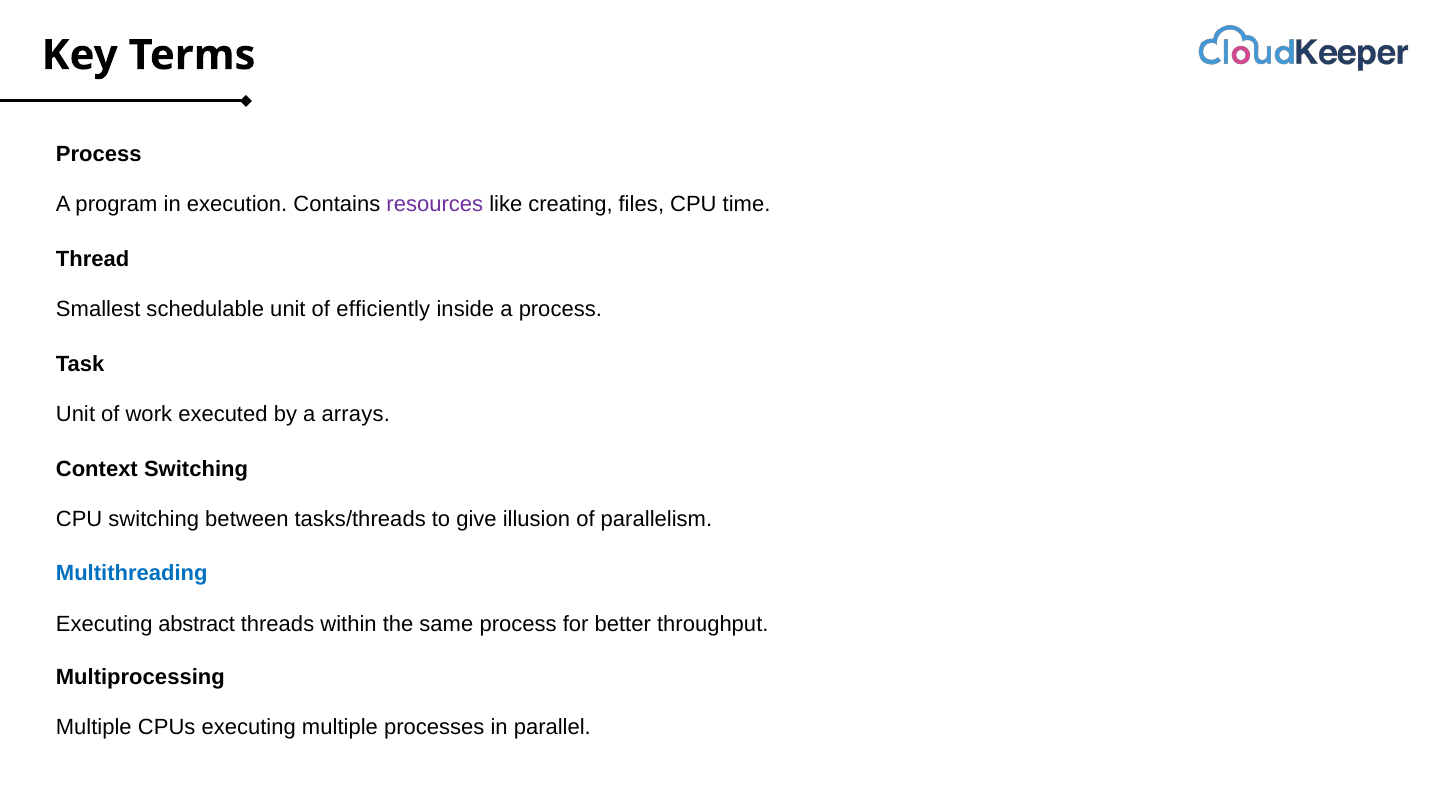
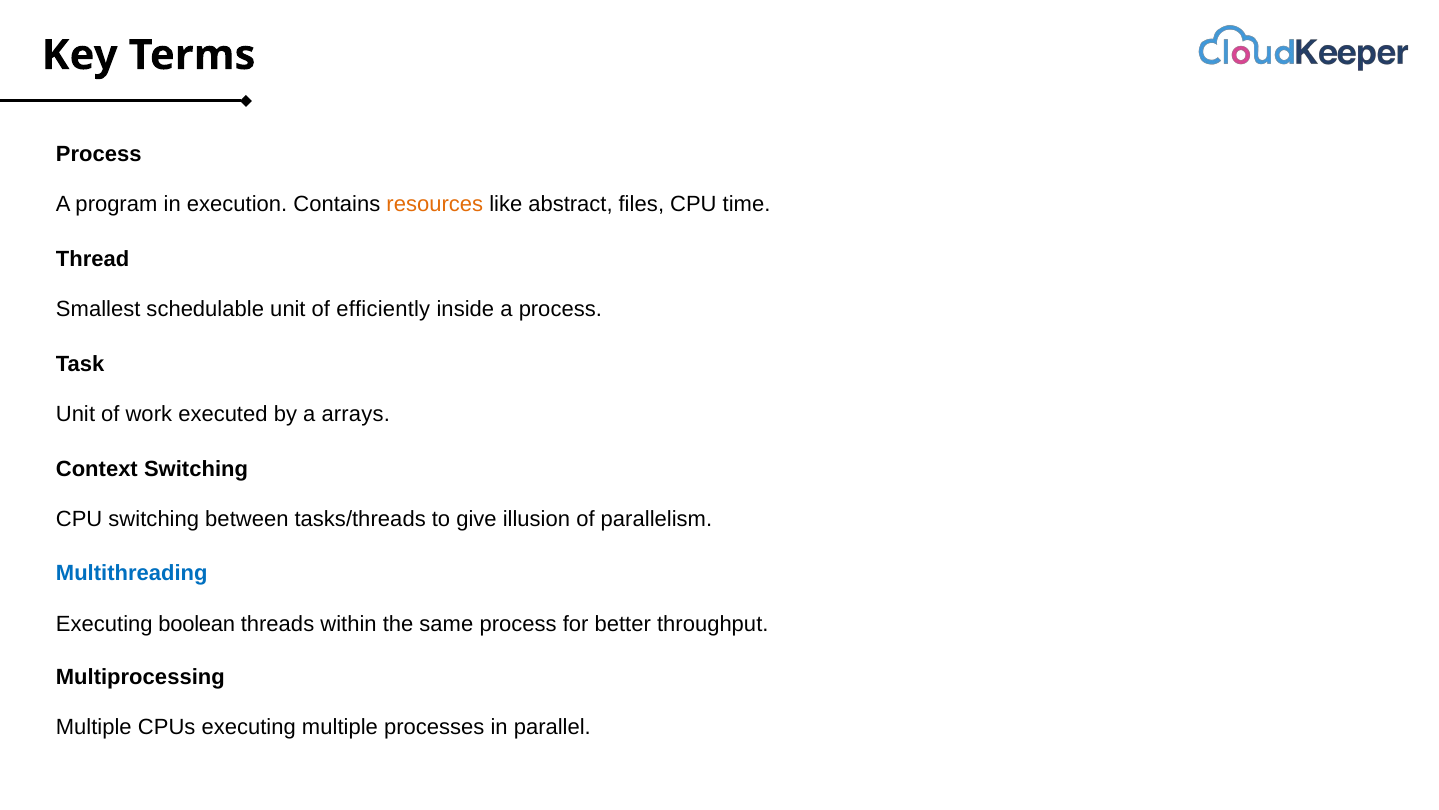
resources colour: purple -> orange (435, 205)
creating: creating -> abstract (571, 205)
abstract: abstract -> boolean (197, 624)
